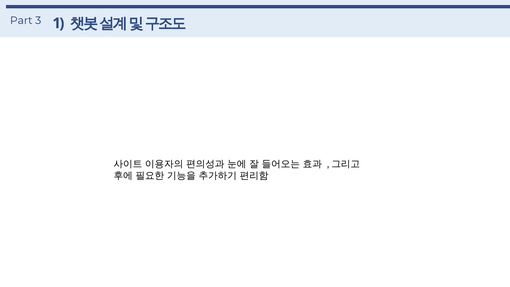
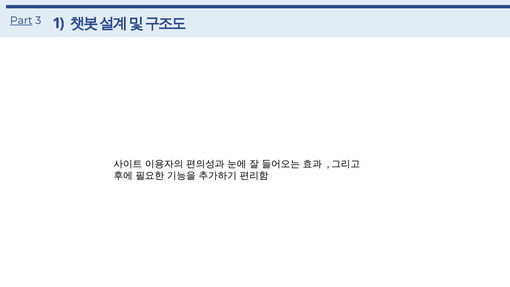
Part underline: none -> present (21, 20)
